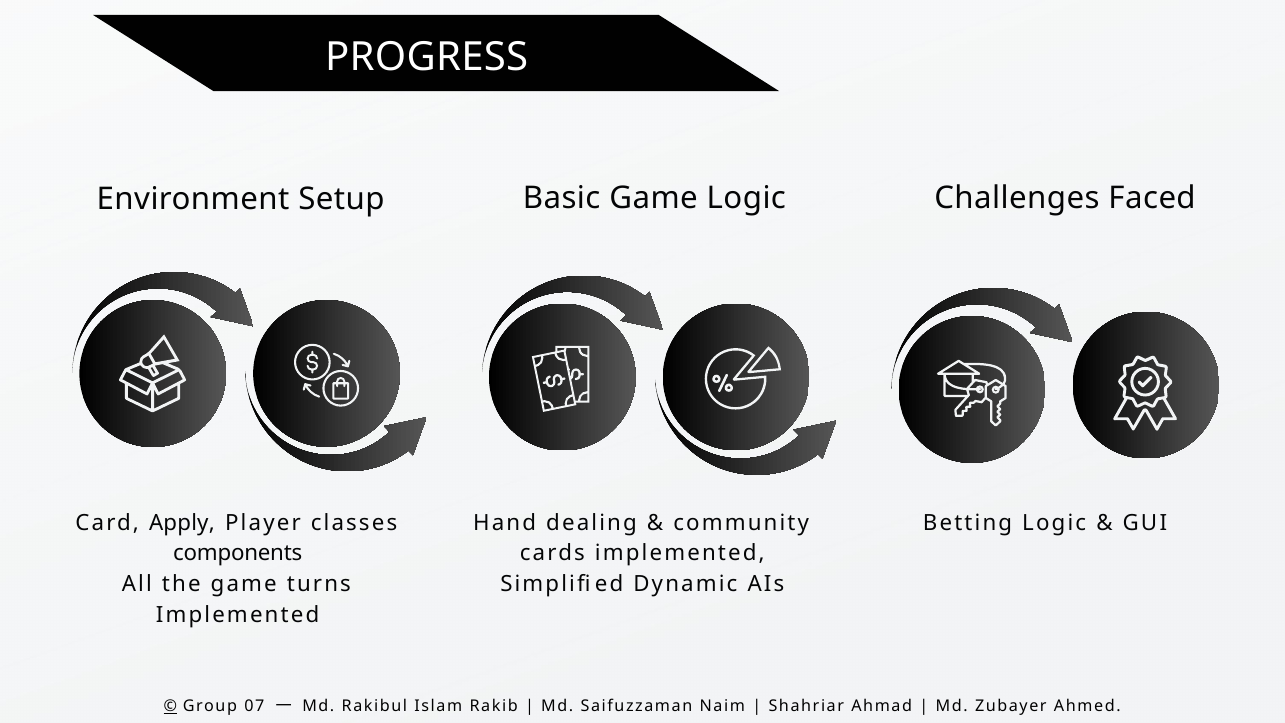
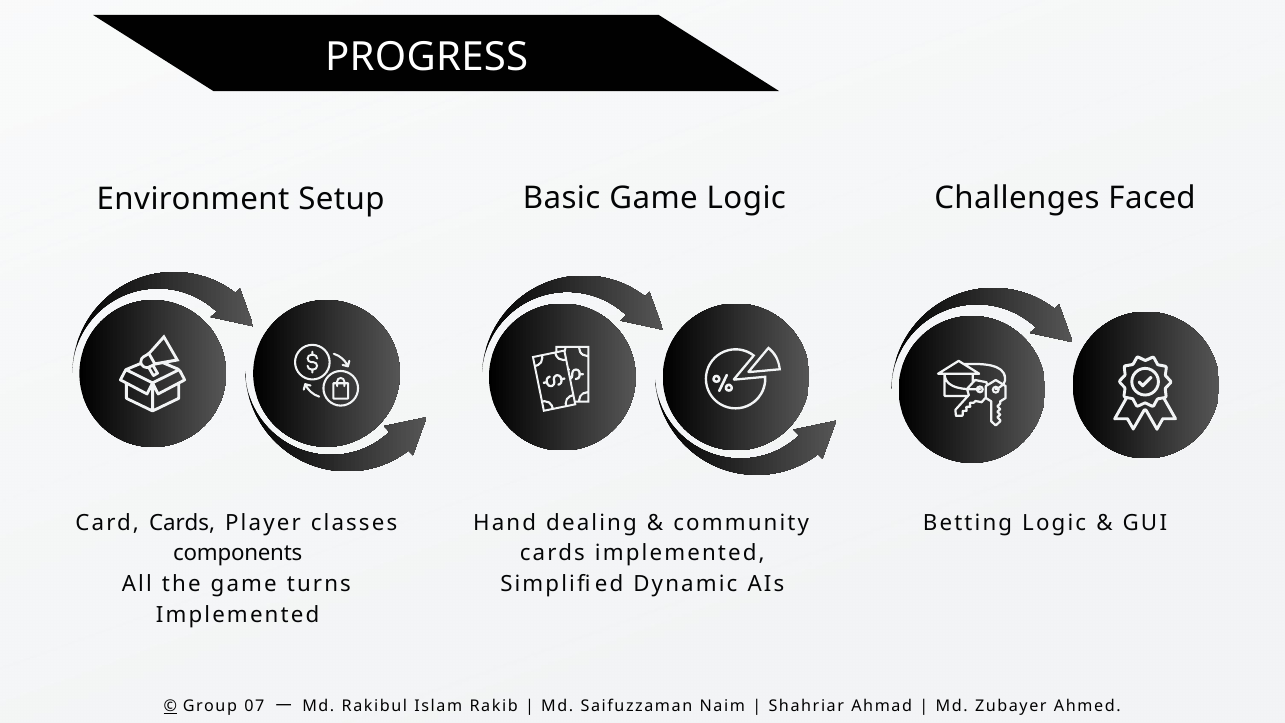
Card Apply: Apply -> Cards (182, 523)
